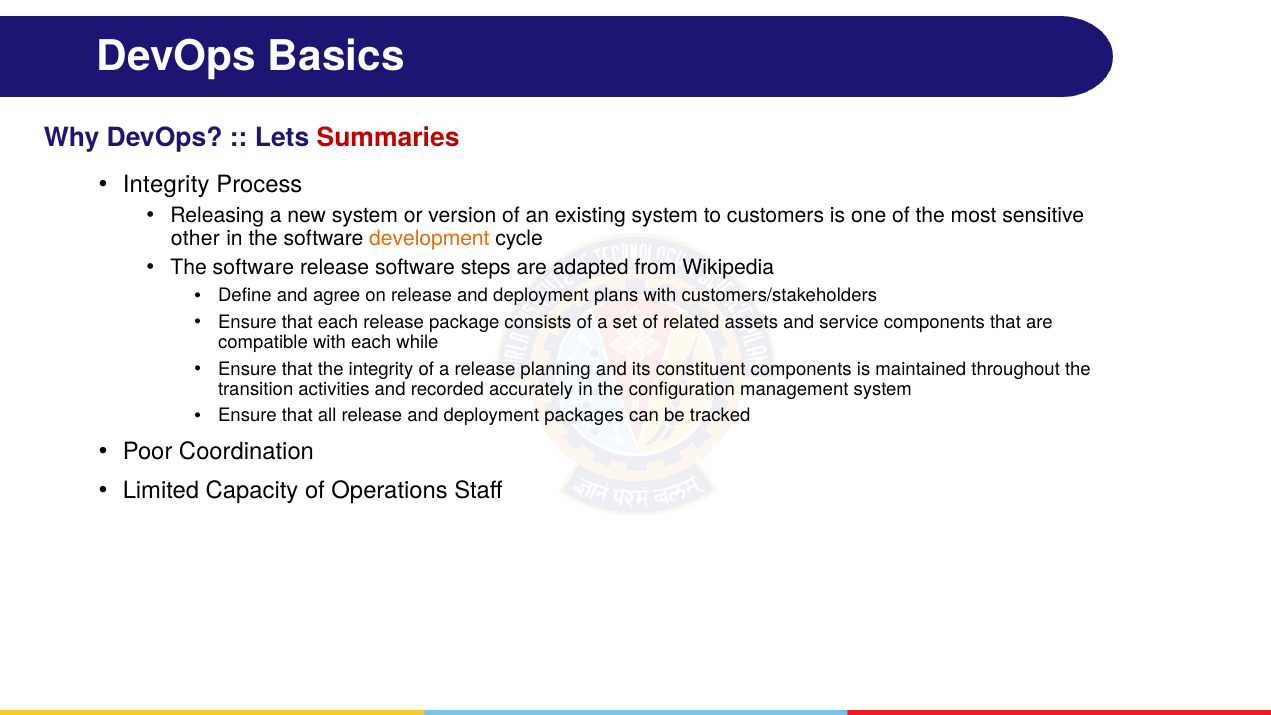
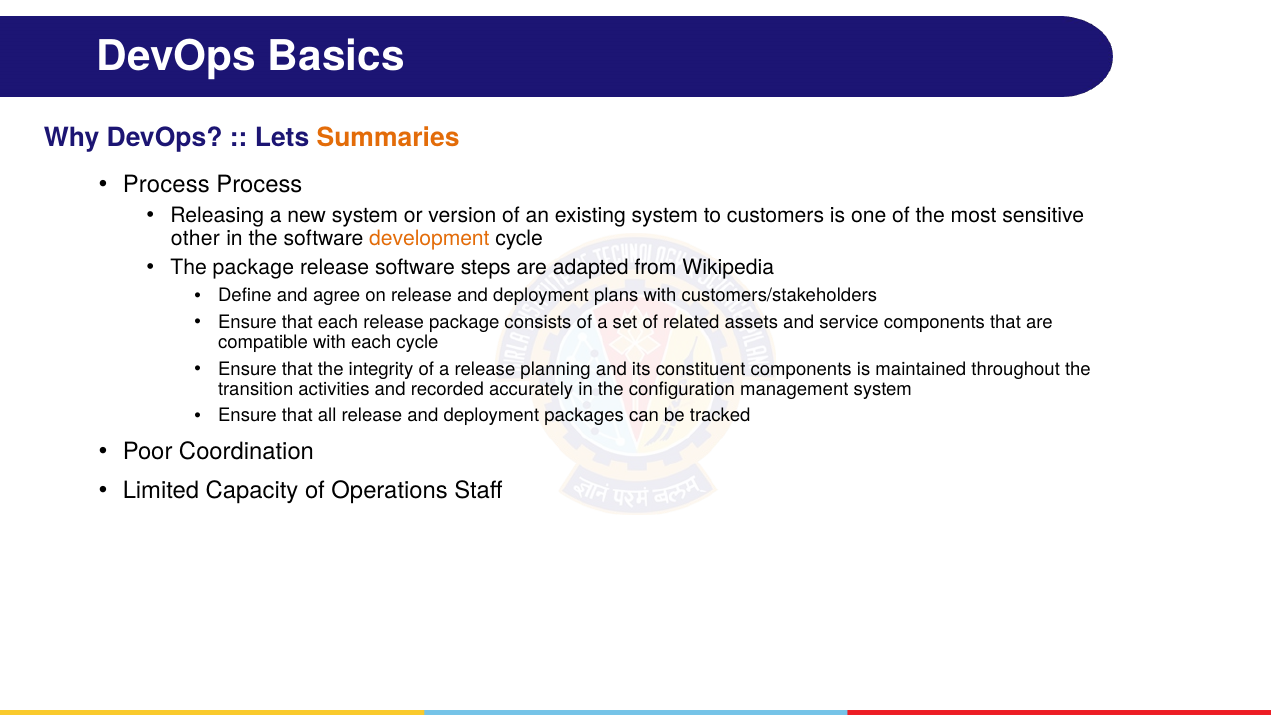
Summaries colour: red -> orange (388, 138)
Integrity: Integrity -> Process (166, 184)
software: software -> package (253, 267)
each while: while -> cycle (417, 342)
